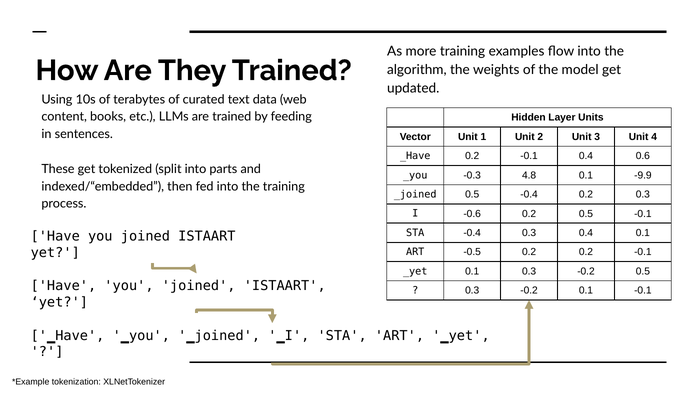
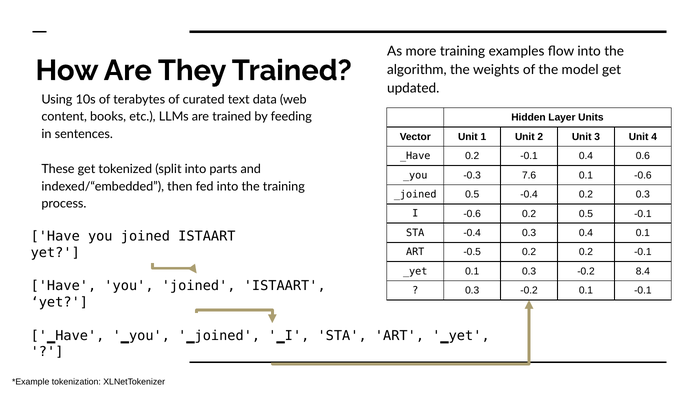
4.8: 4.8 -> 7.6 (529, 175)
0.1 -9.9: -9.9 -> -0.6 (643, 175)
-0.2 0.5: 0.5 -> 8.4 (643, 272)
